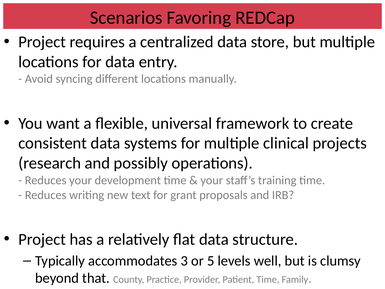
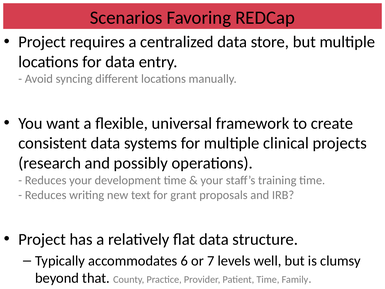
3: 3 -> 6 (184, 261)
5: 5 -> 7 (211, 261)
